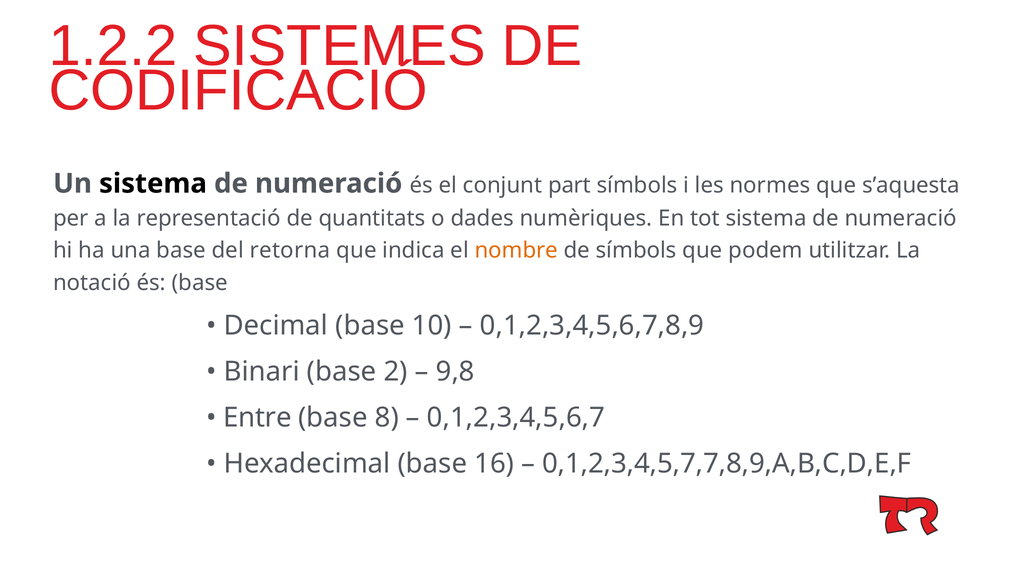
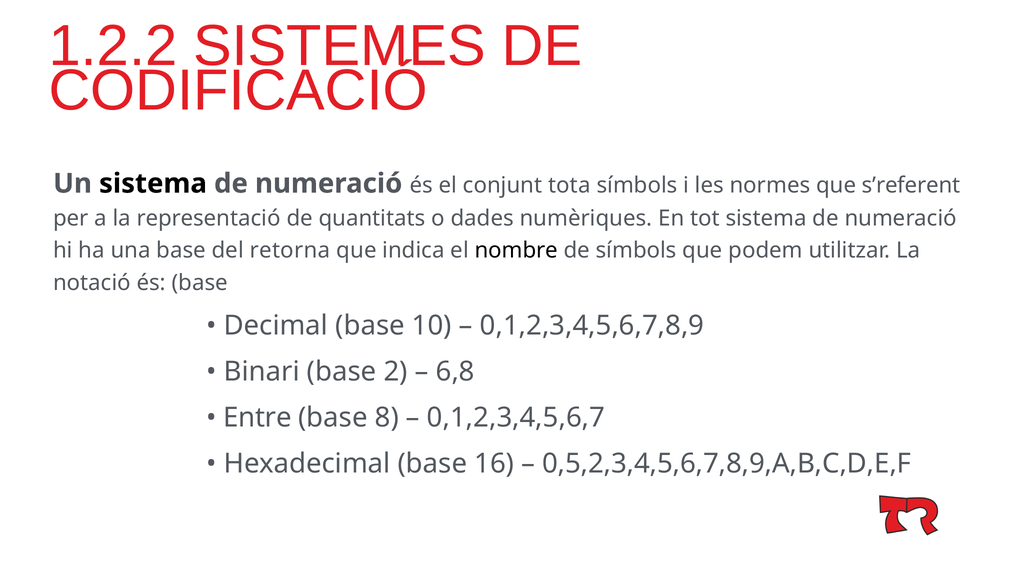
part: part -> tota (569, 185)
s’aquesta: s’aquesta -> s’referent (911, 185)
nombre colour: orange -> black (516, 250)
9,8: 9,8 -> 6,8 (455, 372)
0,1,2,3,4,5,7,7,8,9,A,B,C,D,E,F: 0,1,2,3,4,5,7,7,8,9,A,B,C,D,E,F -> 0,5,2,3,4,5,6,7,8,9,A,B,C,D,E,F (727, 463)
